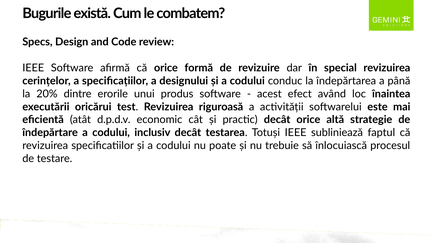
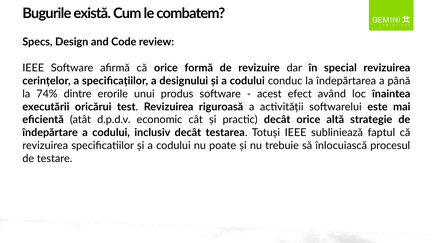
20%: 20% -> 74% (47, 94)
